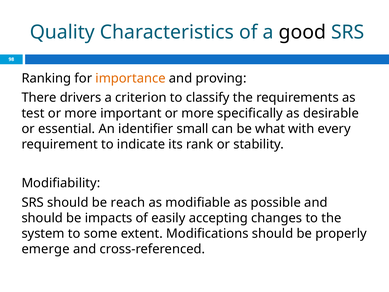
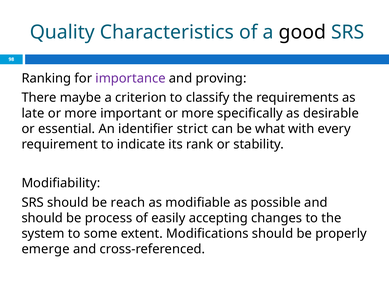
importance colour: orange -> purple (131, 78)
drivers: drivers -> maybe (80, 98)
test: test -> late (33, 113)
small: small -> strict (192, 129)
impacts: impacts -> process (109, 218)
